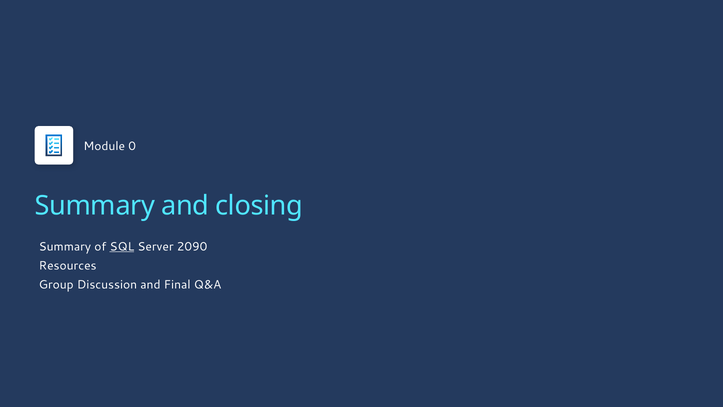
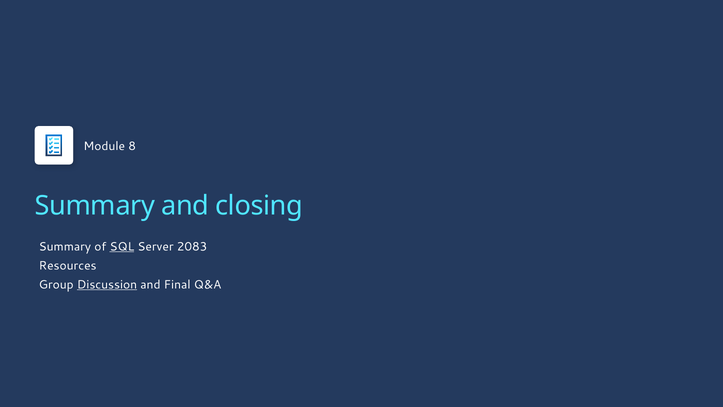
0: 0 -> 8 (132, 146)
2090: 2090 -> 2083 (192, 246)
Discussion underline: none -> present (107, 284)
